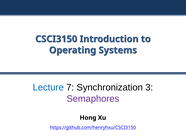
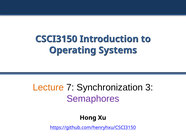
Lecture colour: blue -> orange (48, 87)
